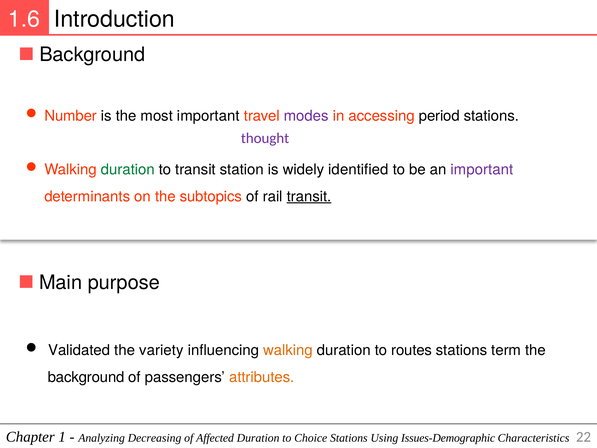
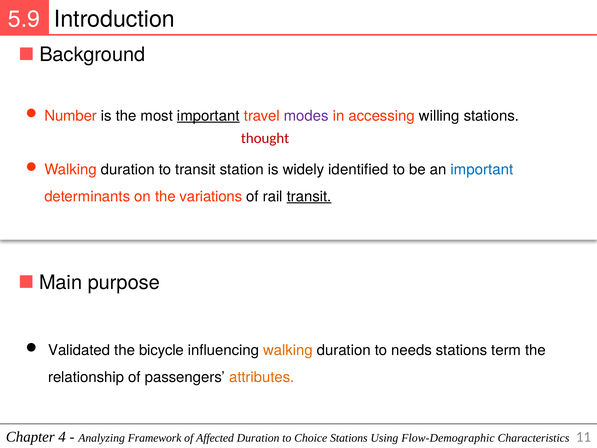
1.6: 1.6 -> 5.9 (24, 19)
important underline: none -> present (208, 116)
period: period -> willing (439, 116)
thought colour: purple -> red (265, 138)
duration colour: green -> black (128, 170)
important colour: purple -> blue (482, 170)
subtopics: subtopics -> variations (211, 196)
variety: variety -> bicycle (162, 350)
routes: routes -> needs (412, 350)
background: background -> relationship (86, 377)
1: 1 -> 4 (62, 437)
Decreasing: Decreasing -> Framework (155, 438)
Issues-Demographic: Issues-Demographic -> Flow-Demographic (448, 438)
22: 22 -> 11 (583, 437)
